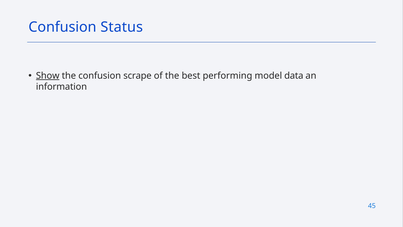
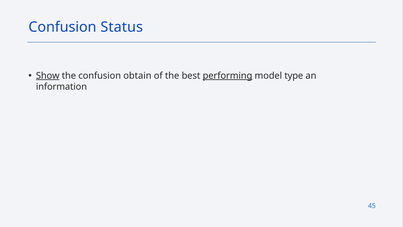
scrape: scrape -> obtain (137, 76)
performing underline: none -> present (227, 76)
data: data -> type (294, 76)
